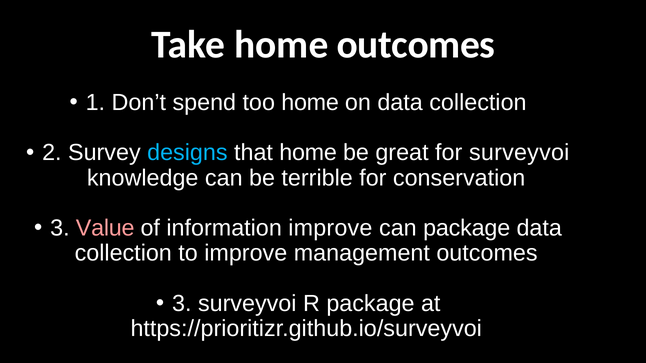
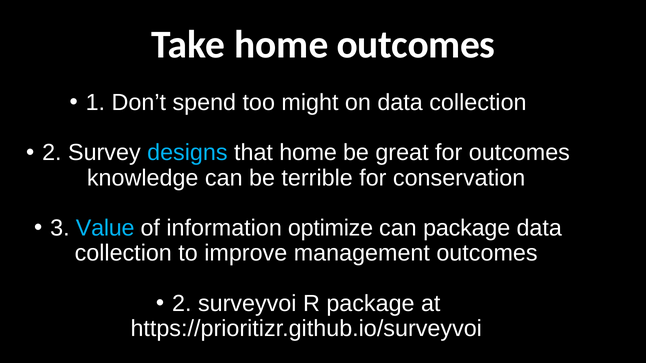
too home: home -> might (310, 103)
for surveyvoi: surveyvoi -> outcomes (519, 153)
Value colour: pink -> light blue (105, 228)
information improve: improve -> optimize (331, 228)
3: 3 -> 2 (182, 304)
